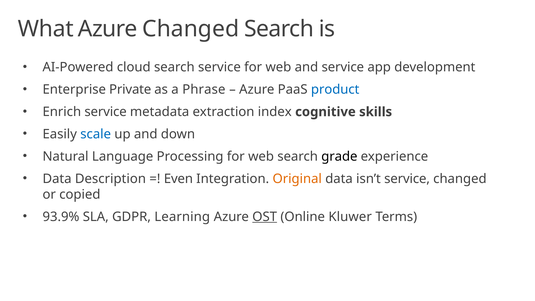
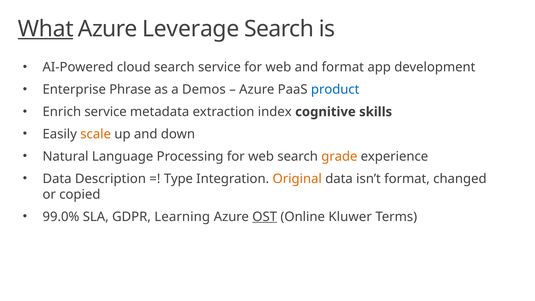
What underline: none -> present (46, 29)
Azure Changed: Changed -> Leverage (191, 29)
and service: service -> format (343, 67)
Private: Private -> Phrase (130, 90)
Phrase: Phrase -> Demos (204, 90)
scale colour: blue -> orange (96, 134)
grade colour: black -> orange (339, 156)
Even: Even -> Type (178, 179)
isn’t service: service -> format (407, 179)
93.9%: 93.9% -> 99.0% (61, 217)
